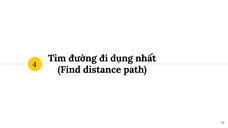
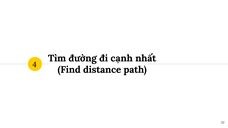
dụng: dụng -> cạnh (122, 58)
